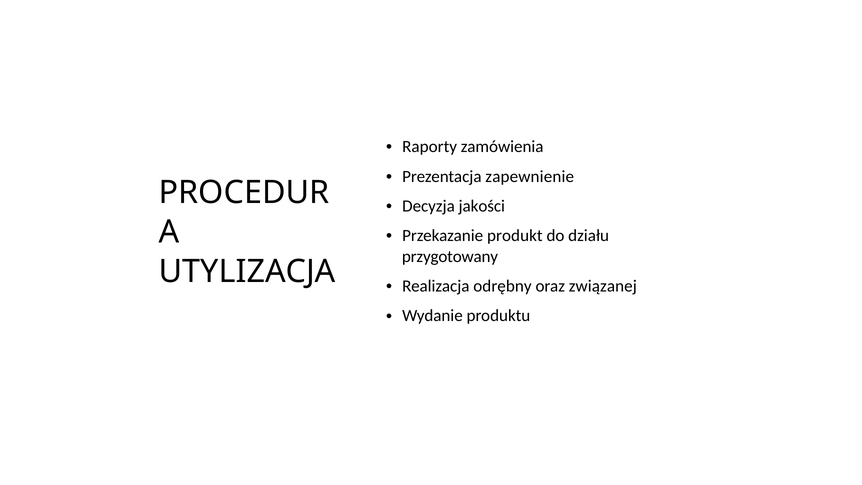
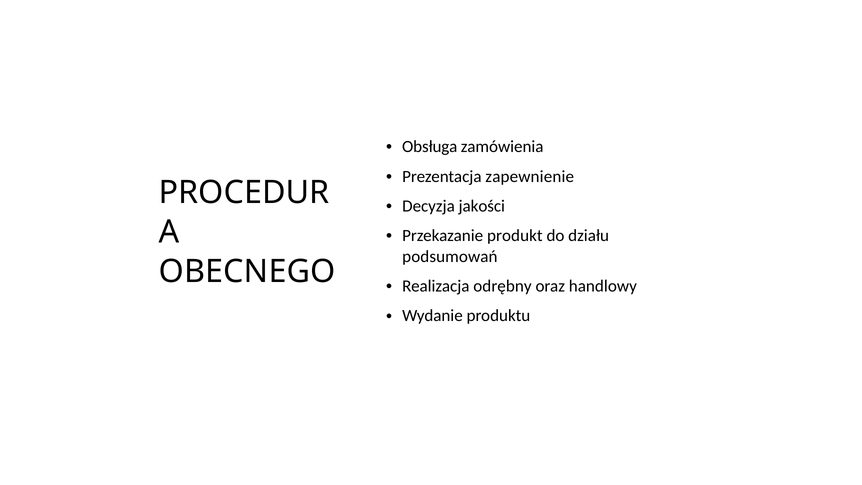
Raporty: Raporty -> Obsługa (430, 147)
przygotowany: przygotowany -> podsumowań (450, 256)
UTYLIZACJA: UTYLIZACJA -> OBECNEGO (247, 272)
związanej: związanej -> handlowy (603, 286)
